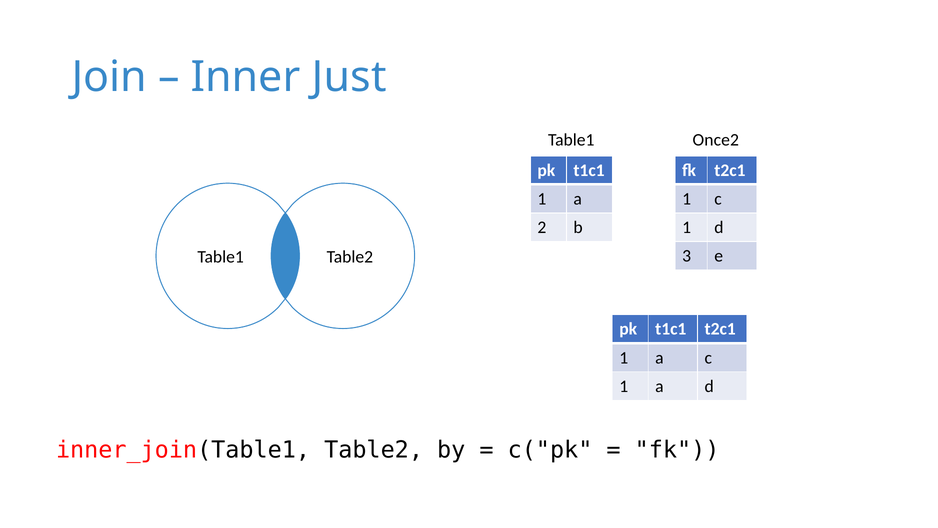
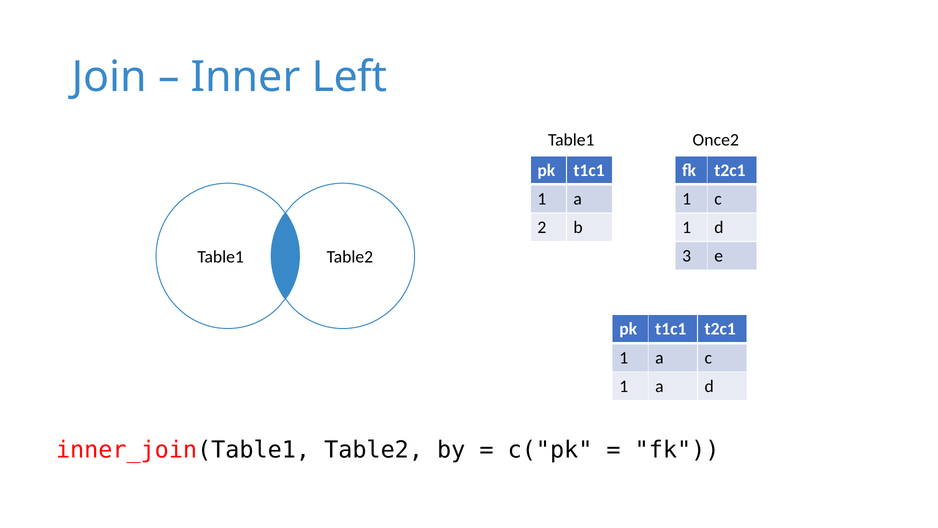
Just: Just -> Left (349, 77)
